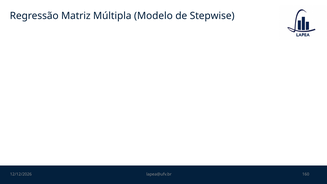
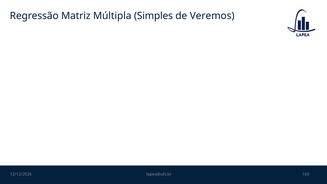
Modelo: Modelo -> Simples (153, 16)
Stepwise: Stepwise -> Veremos (212, 16)
